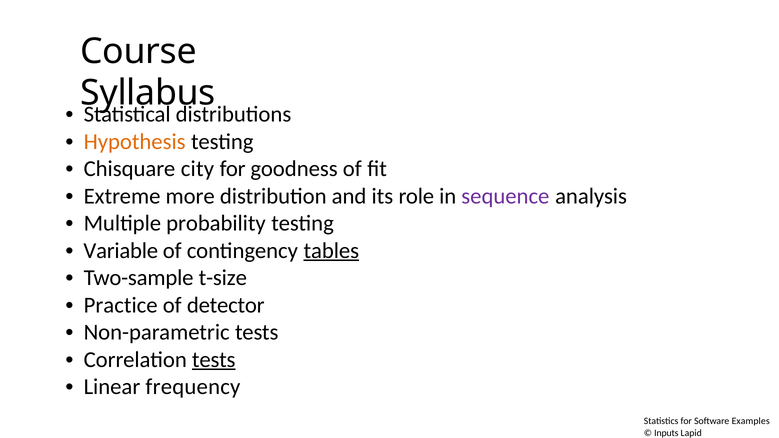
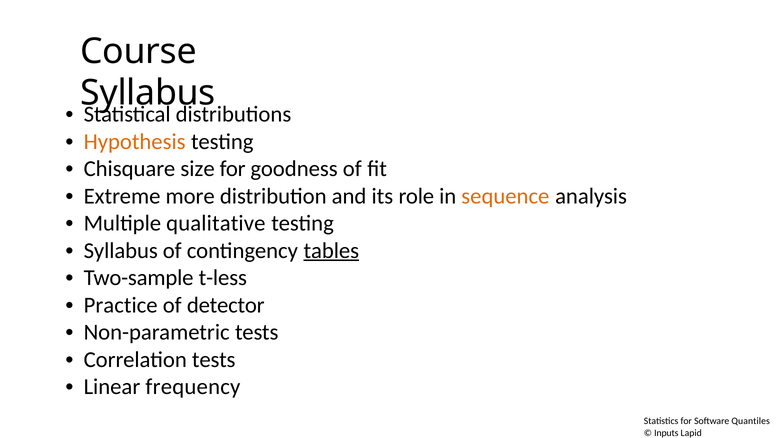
city: city -> size (198, 169)
sequence colour: purple -> orange (505, 196)
probability: probability -> qualitative (216, 223)
Variable: Variable -> Syllabus (121, 251)
t-size: t-size -> t-less (223, 278)
tests underline: present -> none (214, 360)
Examples: Examples -> Quantiles (751, 421)
